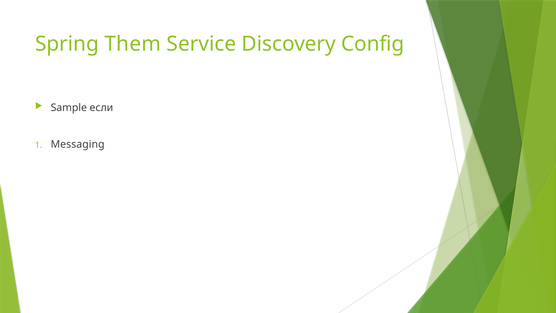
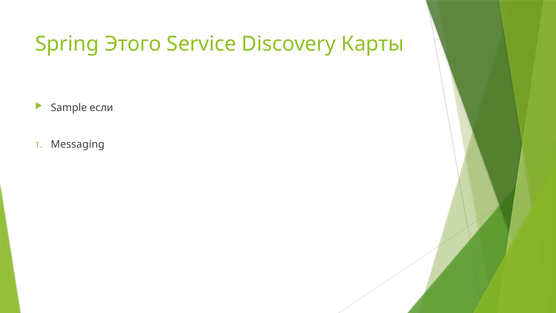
Them: Them -> Этого (133, 44)
Config: Config -> Карты (373, 44)
